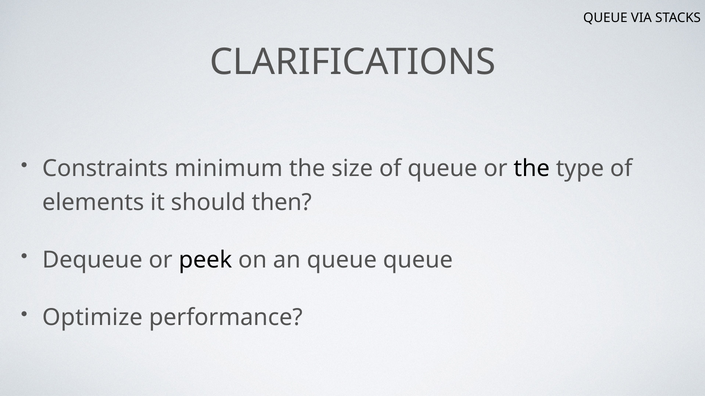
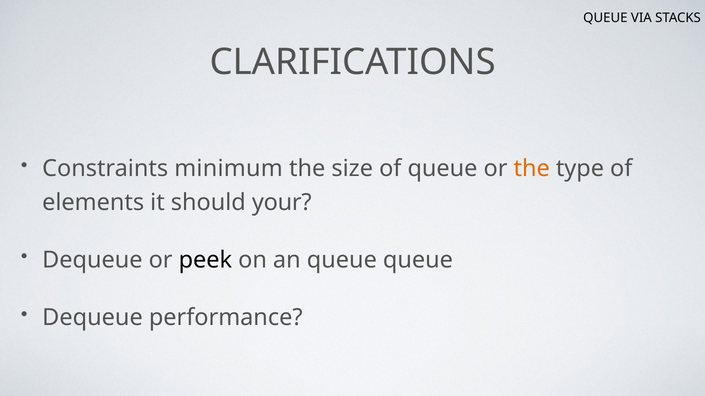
the colour: black -> orange (532, 169)
then: then -> your (282, 203)
Optimize: Optimize -> Dequeue (93, 318)
